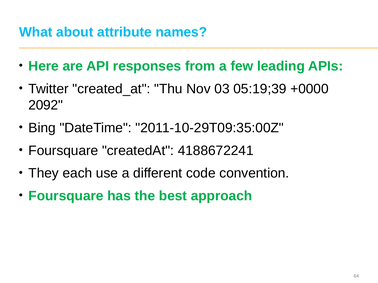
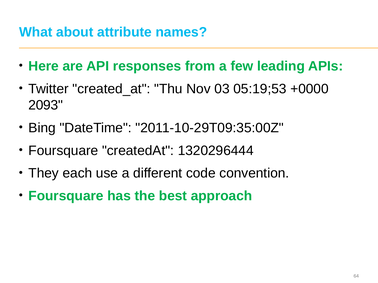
05:19;39: 05:19;39 -> 05:19;53 (260, 89)
2092: 2092 -> 2093 (46, 105)
4188672241: 4188672241 -> 1320296444 (216, 151)
